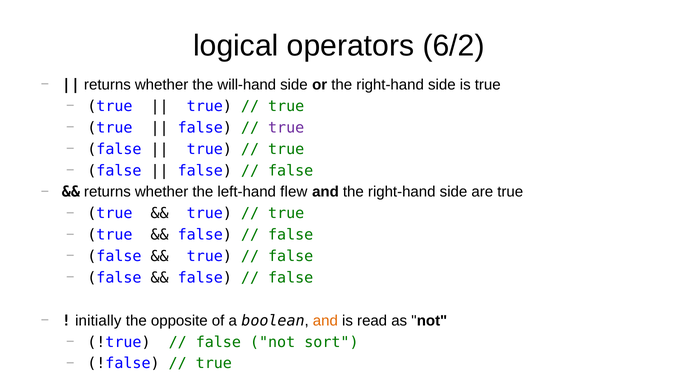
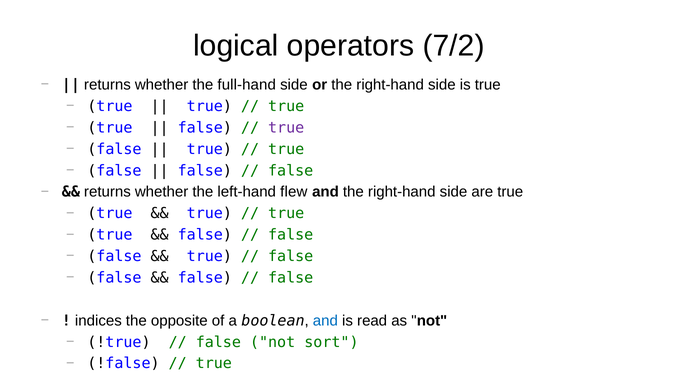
6/2: 6/2 -> 7/2 (454, 46)
will-hand: will-hand -> full-hand (247, 85)
initially: initially -> indices (98, 321)
and colour: orange -> blue (325, 321)
